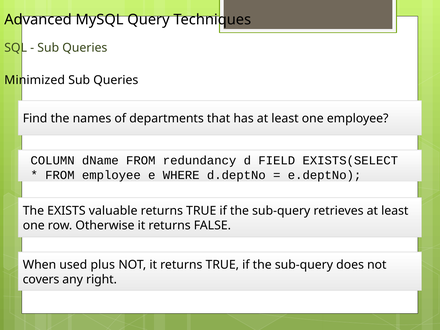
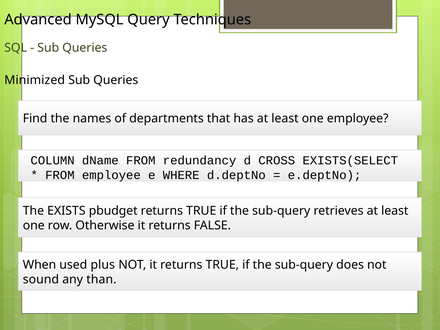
FIELD: FIELD -> CROSS (277, 160)
valuable: valuable -> pbudget (113, 211)
covers: covers -> sound (41, 279)
right: right -> than (101, 279)
